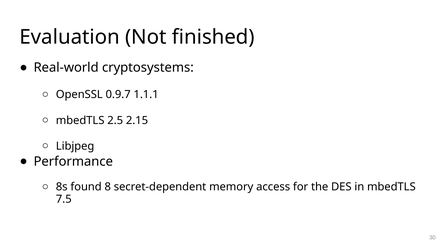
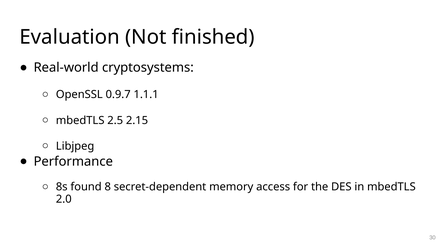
7.5: 7.5 -> 2.0 (64, 199)
